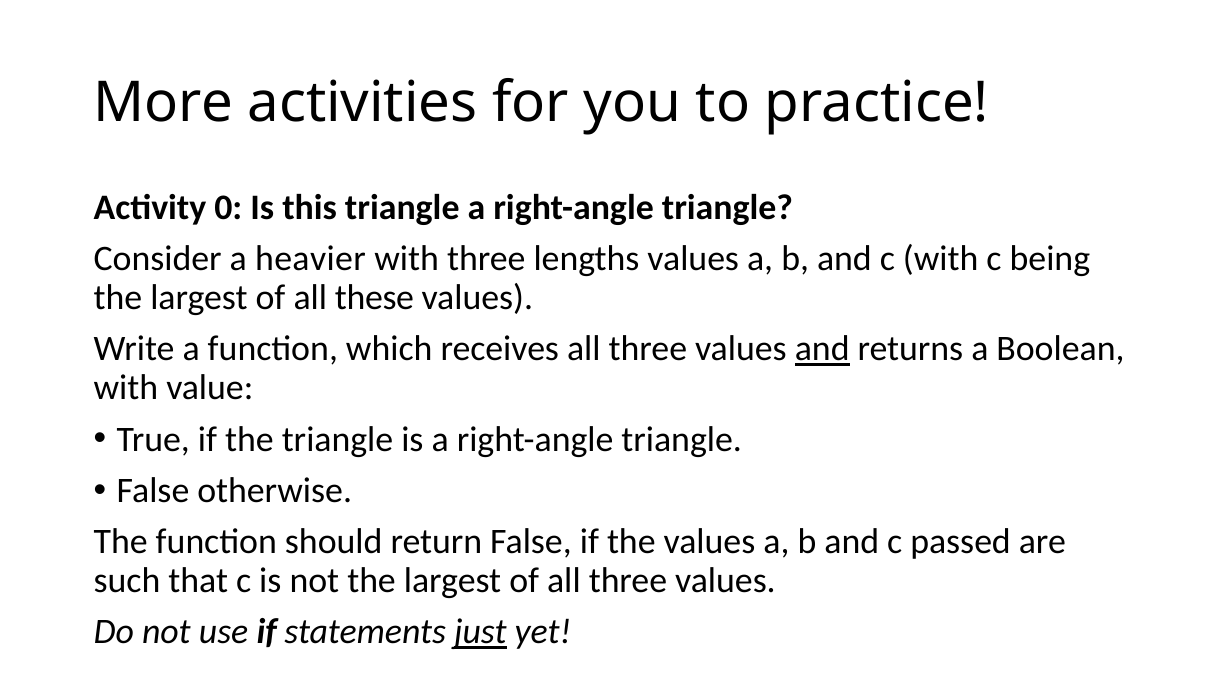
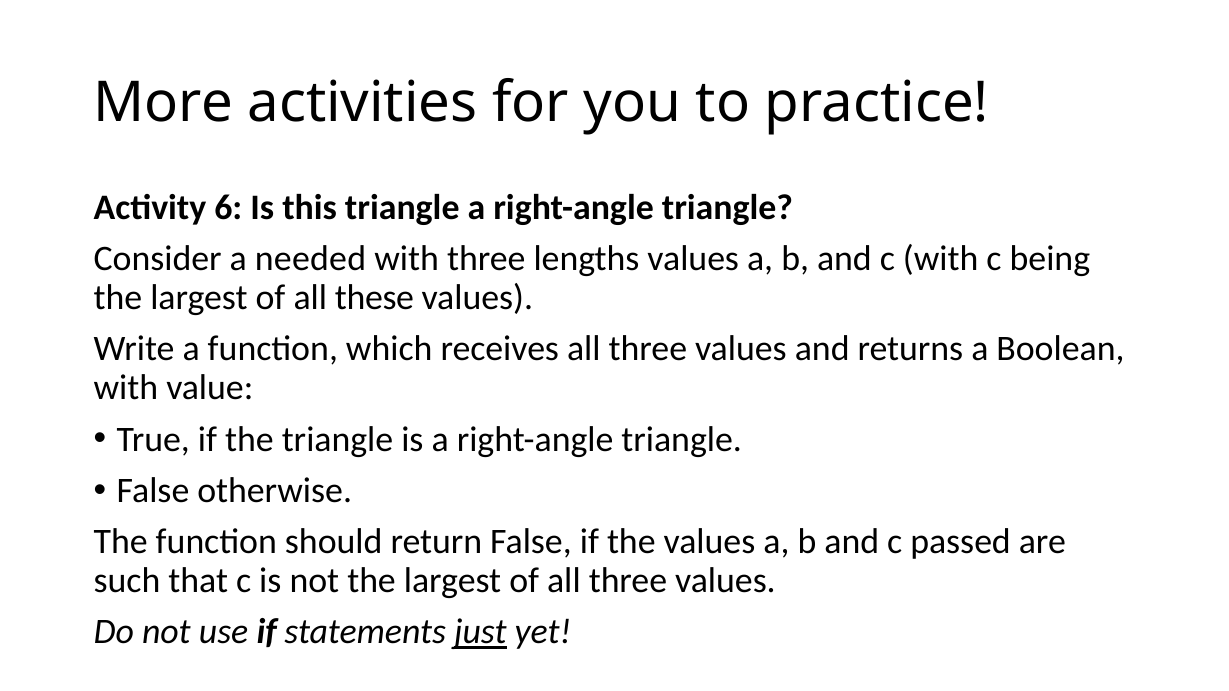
0: 0 -> 6 (228, 208)
heavier: heavier -> needed (310, 259)
and underline: present -> none (822, 349)
